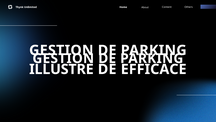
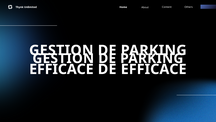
ILLUSTRE: ILLUSTRE -> EFFICACE (61, 69)
